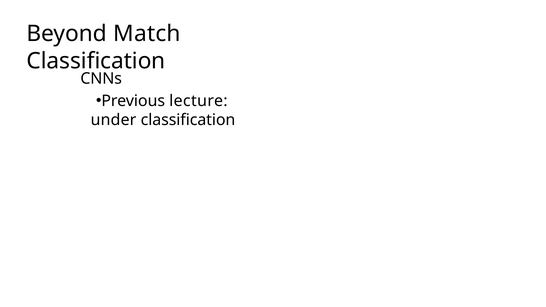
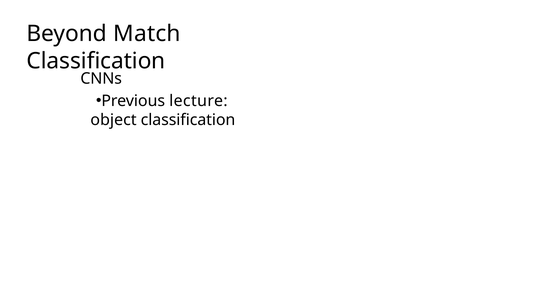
under: under -> object (114, 120)
